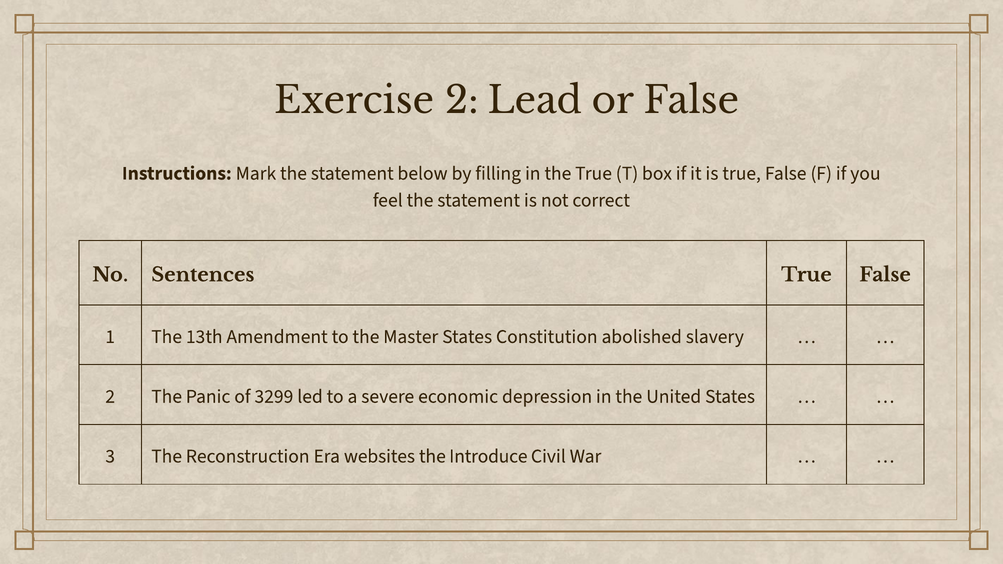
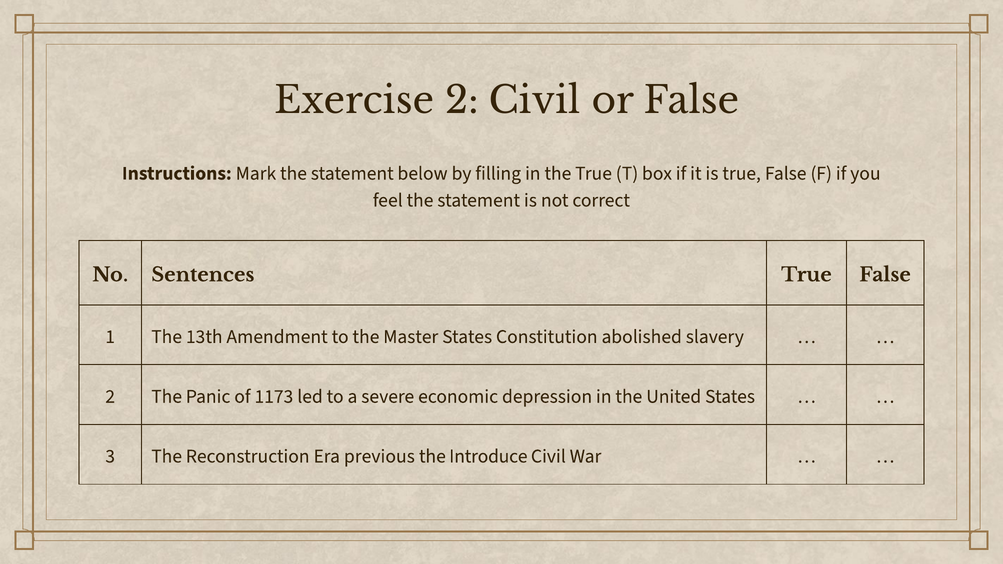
2 Lead: Lead -> Civil (535, 101)
3299: 3299 -> 1173 (274, 396)
websites: websites -> previous (379, 456)
